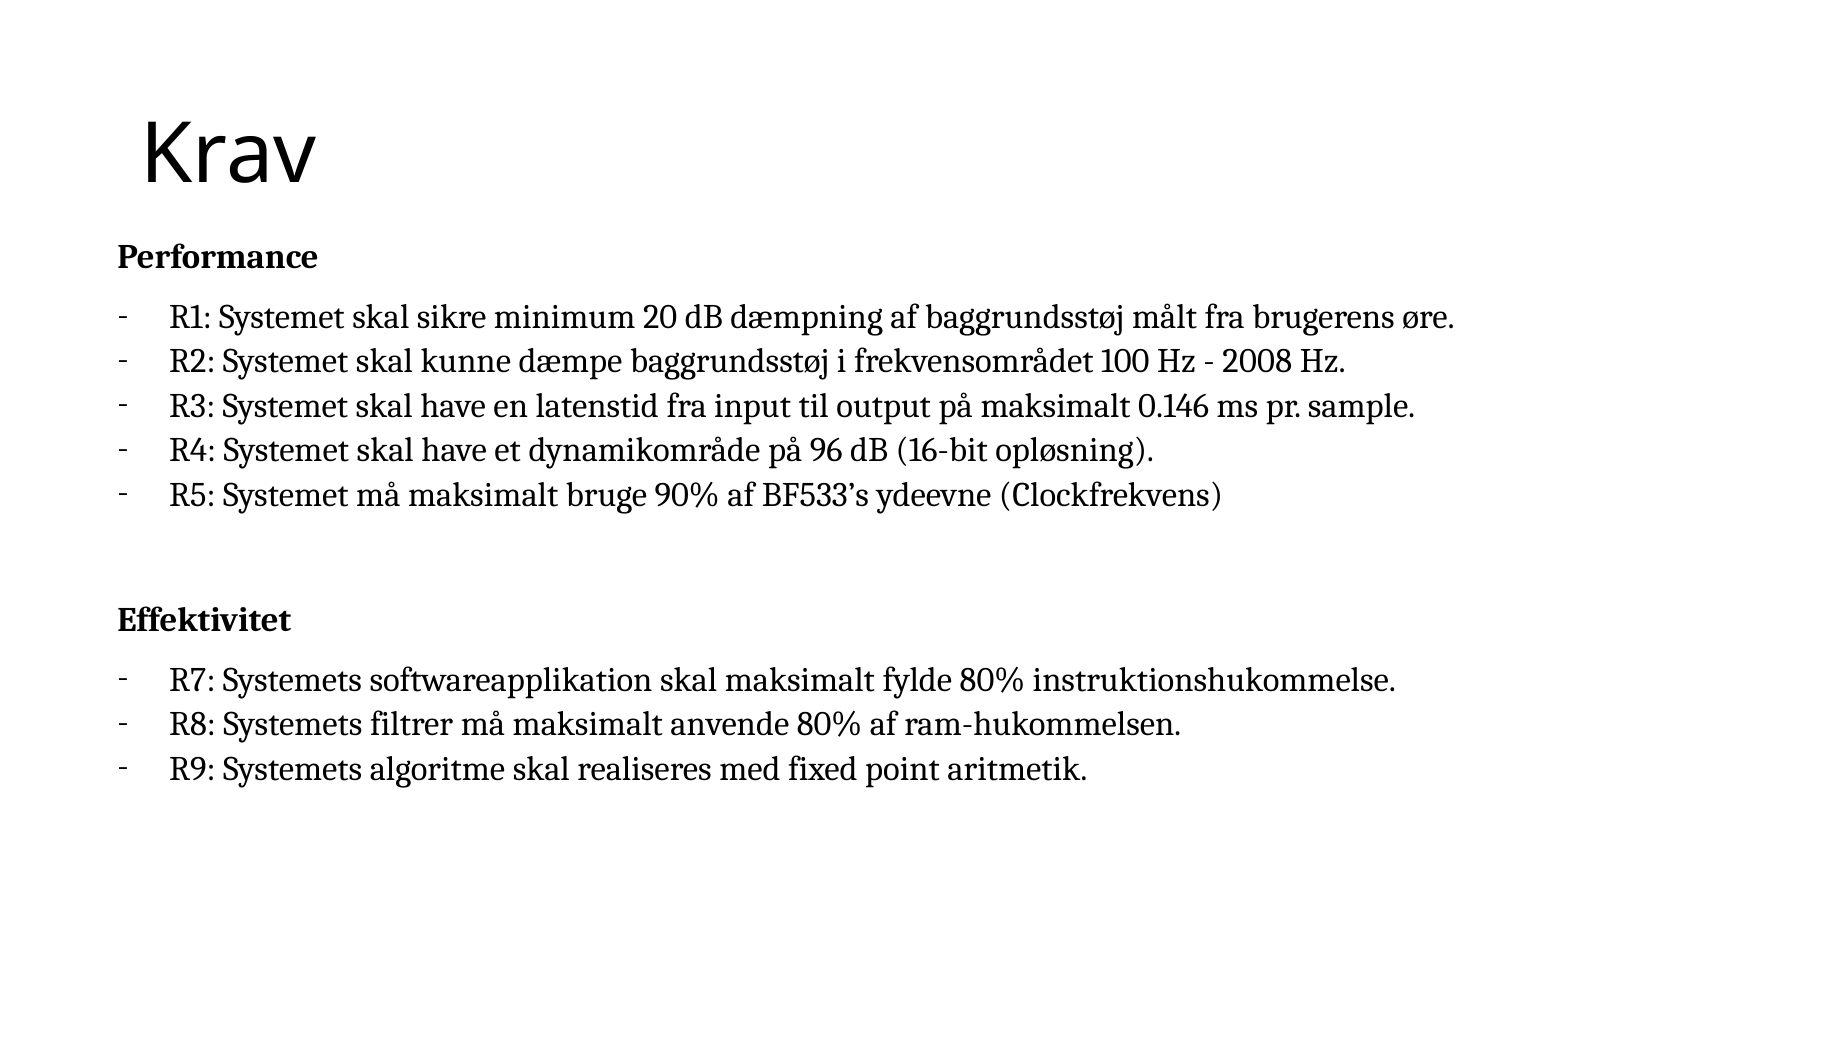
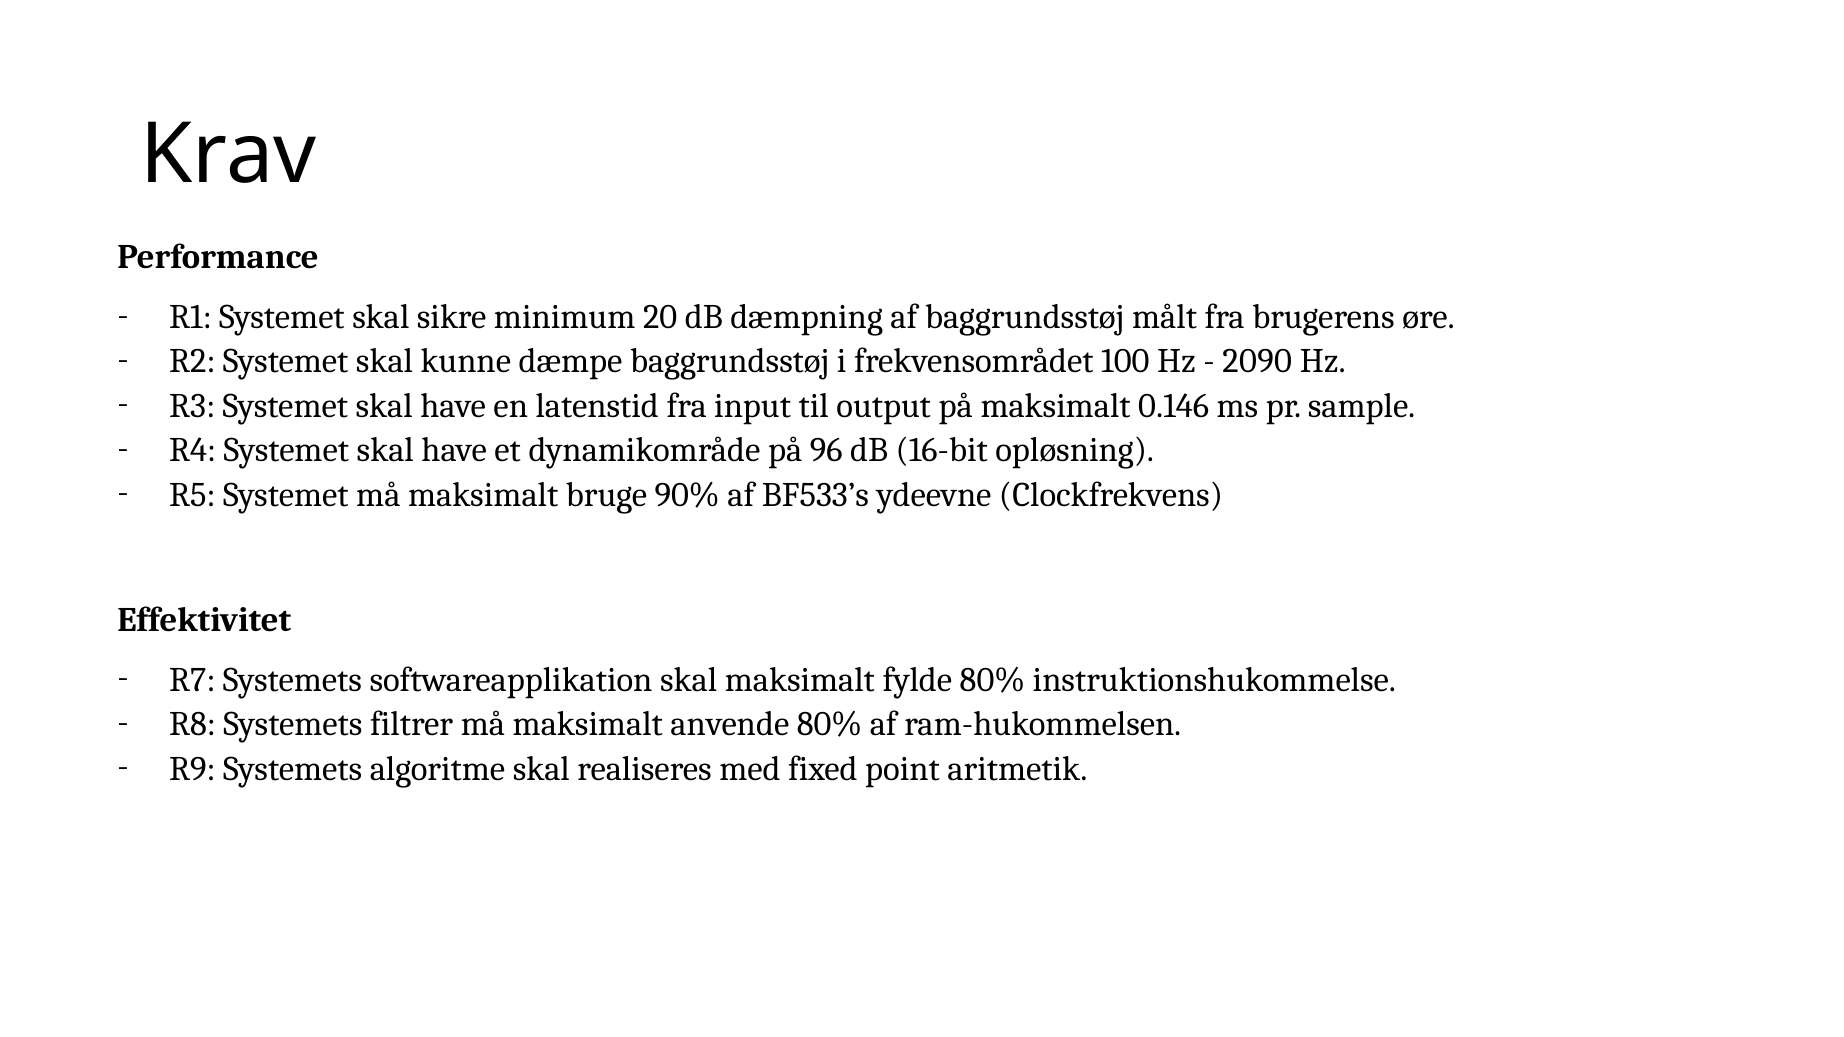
2008: 2008 -> 2090 (1257, 362)
